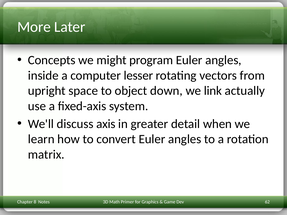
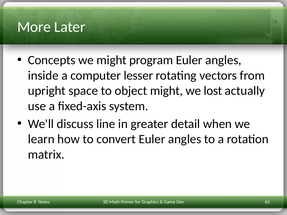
object down: down -> might (166, 91)
link: link -> lost (213, 91)
axis: axis -> line (106, 124)
